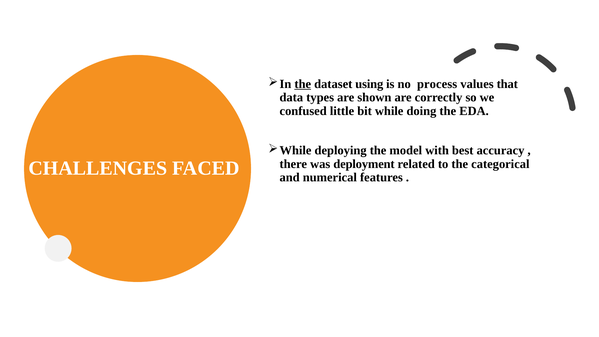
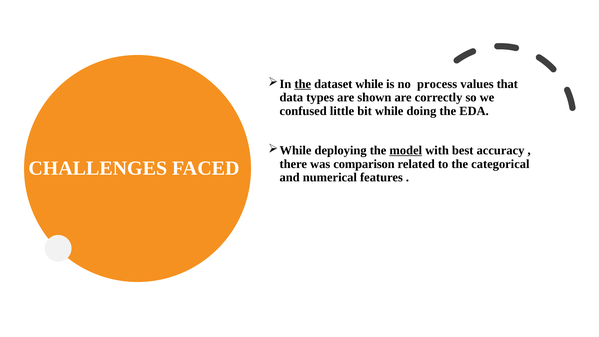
dataset using: using -> while (369, 84)
model underline: none -> present (406, 150)
deployment: deployment -> comparison (364, 164)
